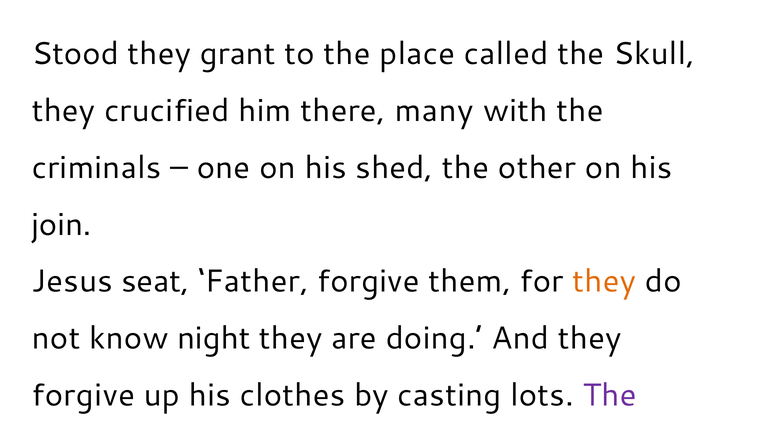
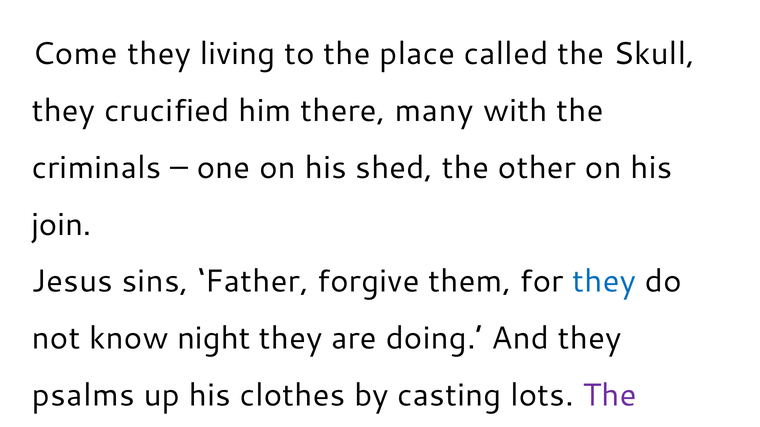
Stood: Stood -> Come (75, 54)
grant: grant -> living (238, 54)
seat: seat -> sins (155, 282)
they colour: orange -> blue (604, 282)
forgive: forgive -> psalms (83, 396)
